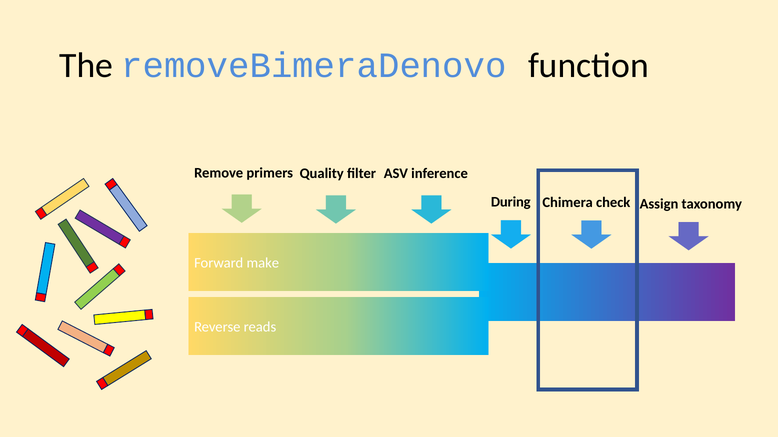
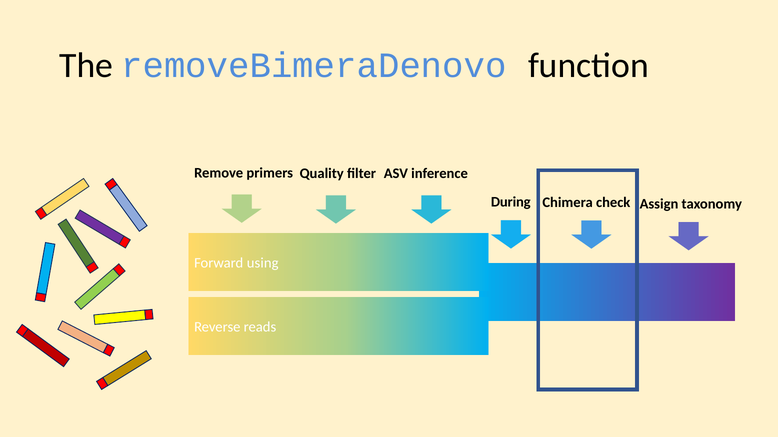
make: make -> using (263, 263)
